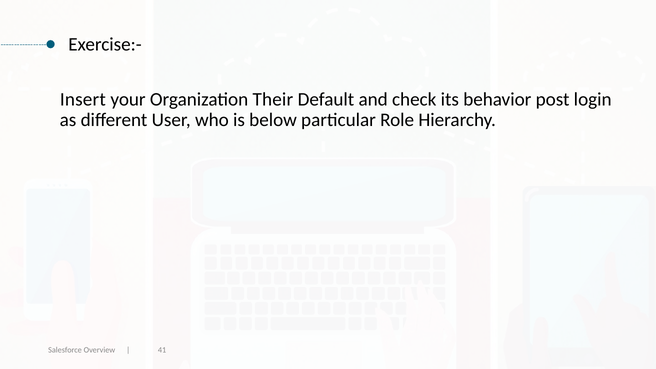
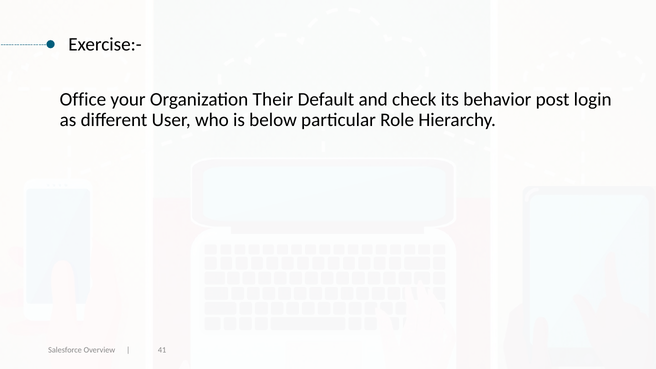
Insert: Insert -> Office (83, 99)
